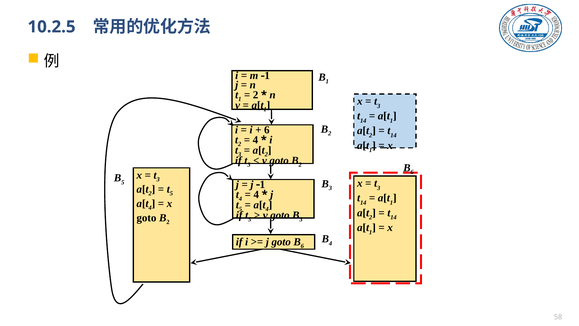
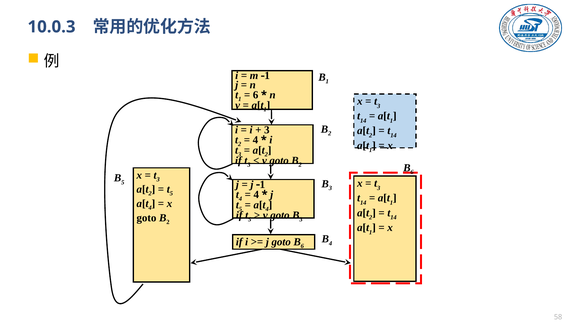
10.2.5: 10.2.5 -> 10.0.3 (52, 27)
2: 2 -> 6 (256, 95)
6: 6 -> 3 (267, 130)
